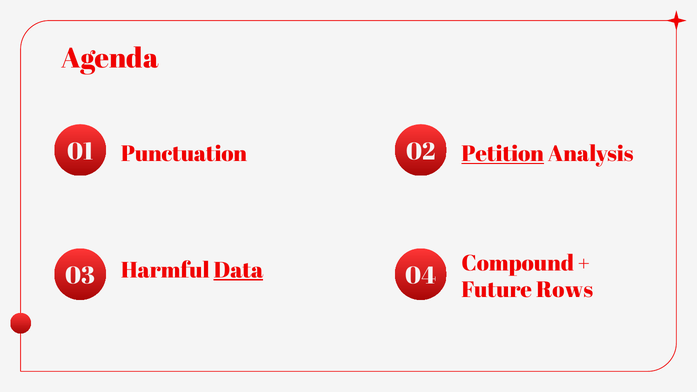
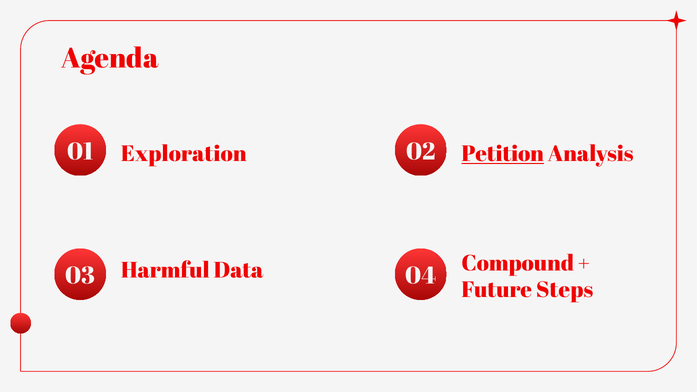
Punctuation: Punctuation -> Exploration (184, 154)
Data underline: present -> none (238, 270)
Rows: Rows -> Steps (565, 290)
